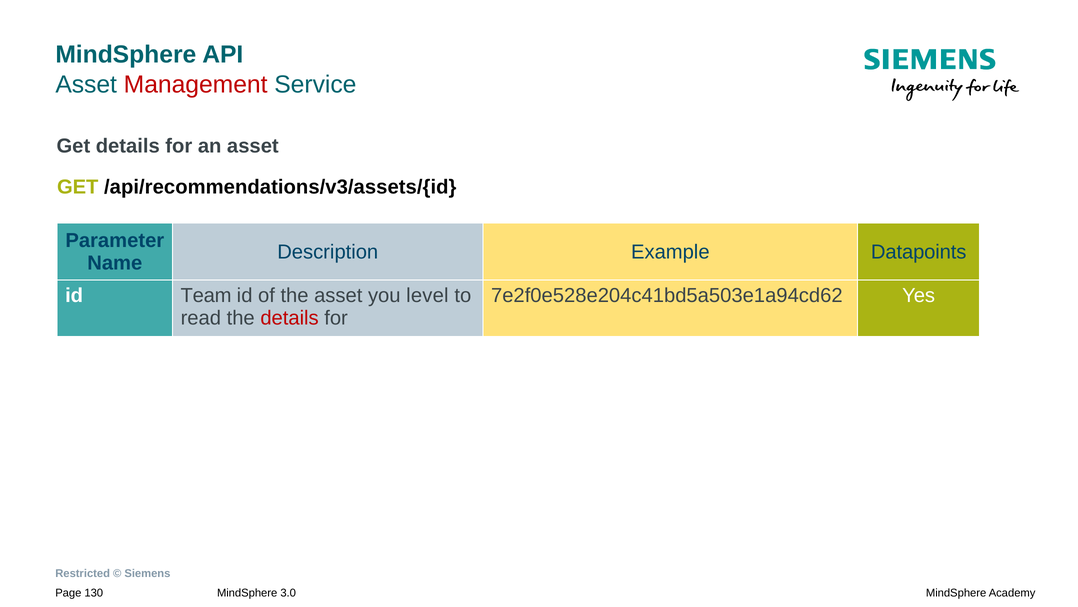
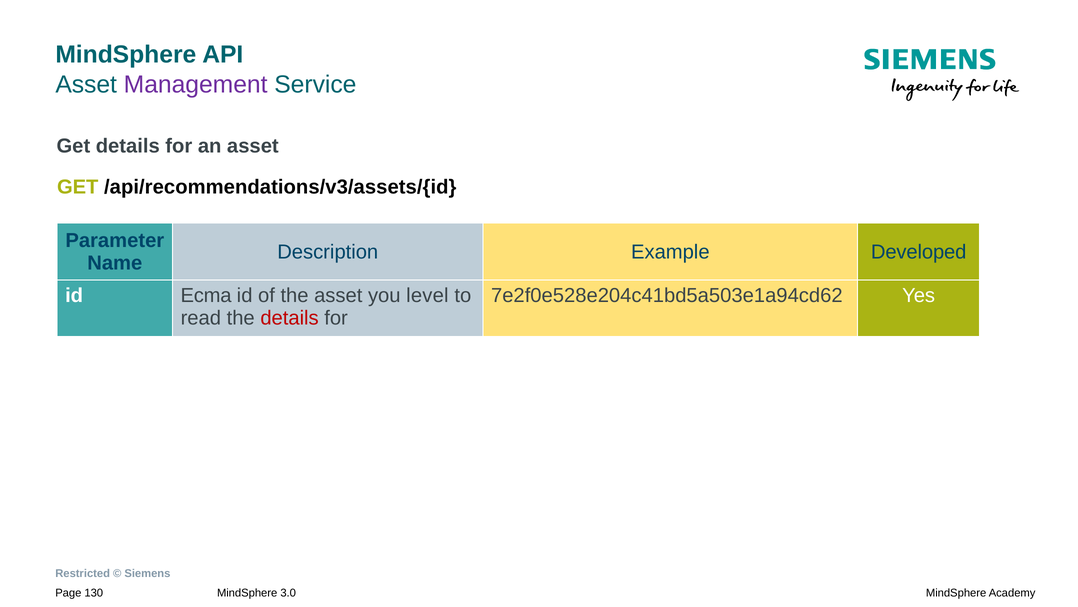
Management colour: red -> purple (196, 84)
Datapoints: Datapoints -> Developed (919, 252)
Team: Team -> Ecma (206, 295)
